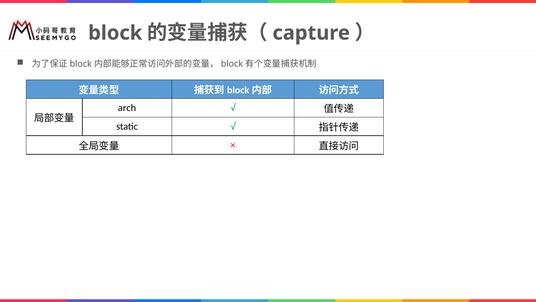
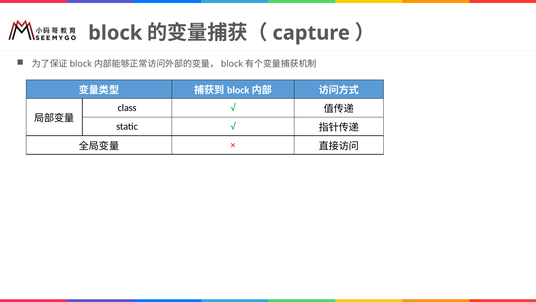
arch: arch -> class (127, 108)
